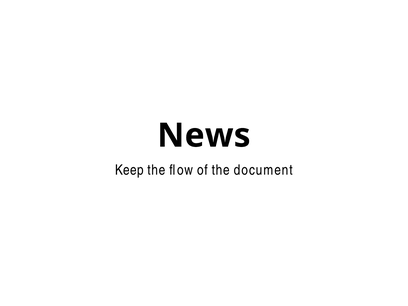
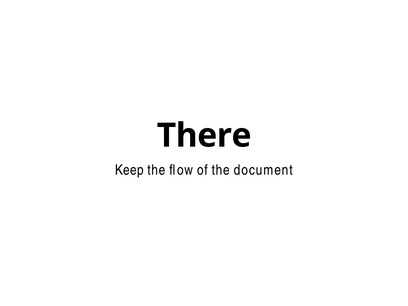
News: News -> There (204, 136)
